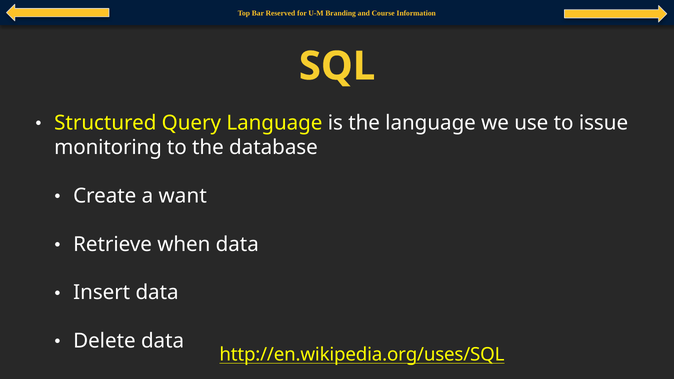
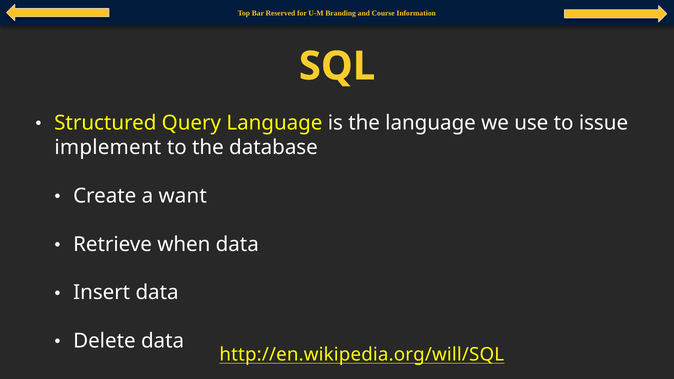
monitoring: monitoring -> implement (108, 147)
http://en.wikipedia.org/uses/SQL: http://en.wikipedia.org/uses/SQL -> http://en.wikipedia.org/will/SQL (362, 355)
